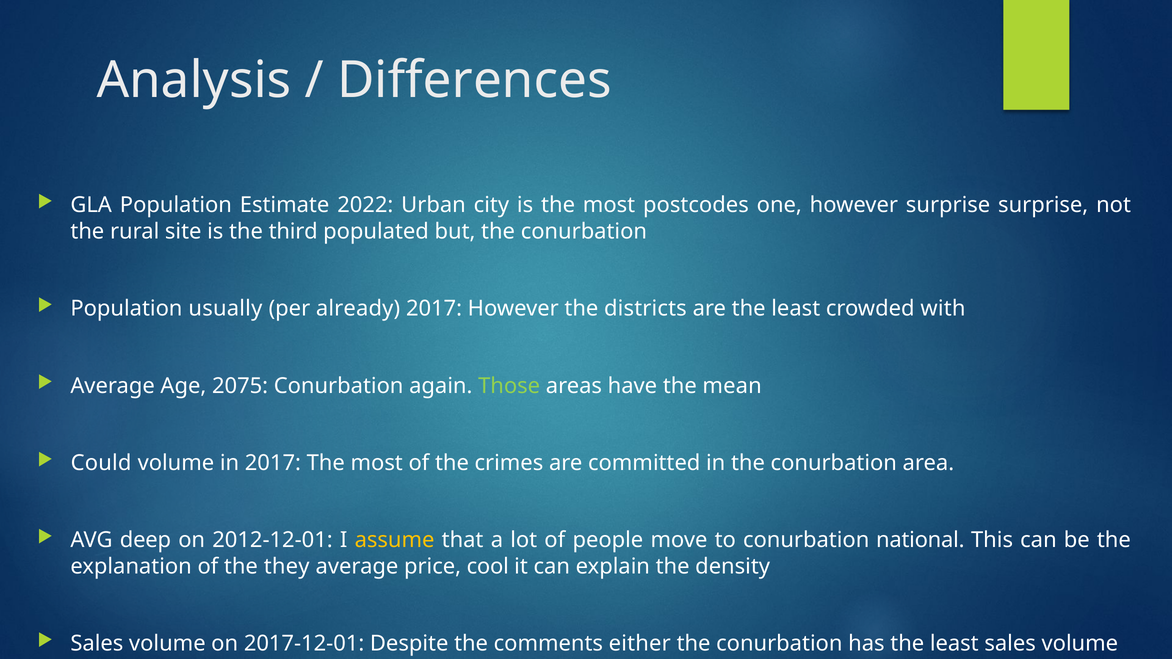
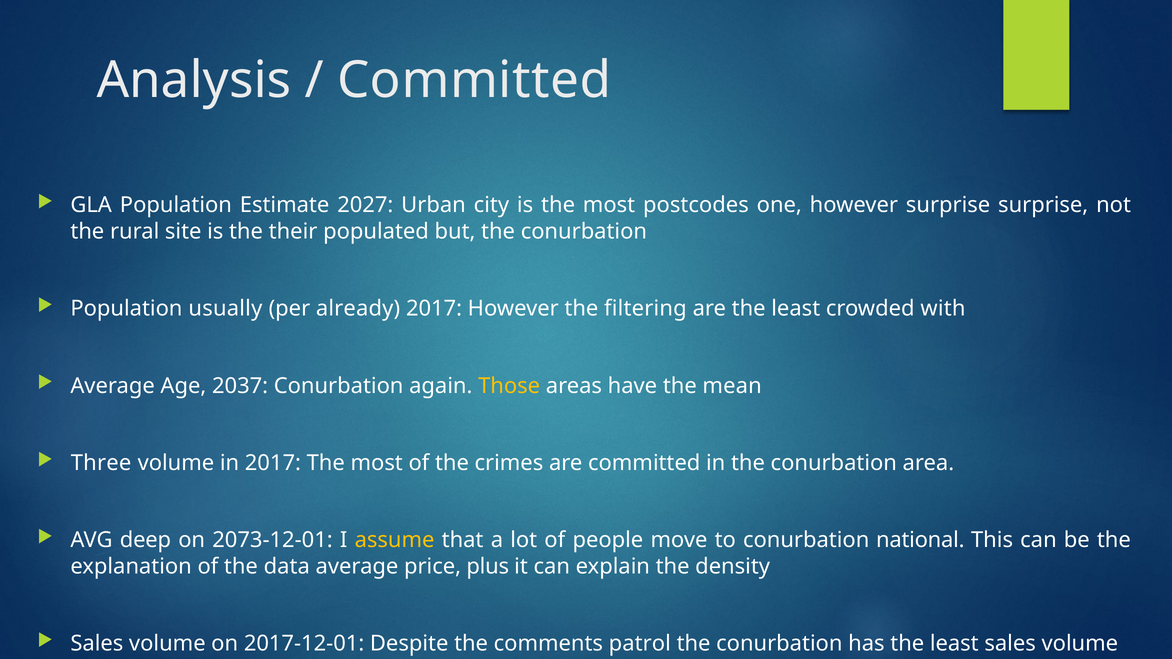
Differences: Differences -> Committed (474, 80)
2022: 2022 -> 2027 (365, 205)
third: third -> their (293, 232)
districts: districts -> filtering (645, 309)
2075: 2075 -> 2037 (240, 386)
Those colour: light green -> yellow (509, 386)
Could: Could -> Three (101, 463)
2012-12-01: 2012-12-01 -> 2073-12-01 (273, 540)
they: they -> data (287, 567)
cool: cool -> plus (488, 567)
either: either -> patrol (640, 644)
